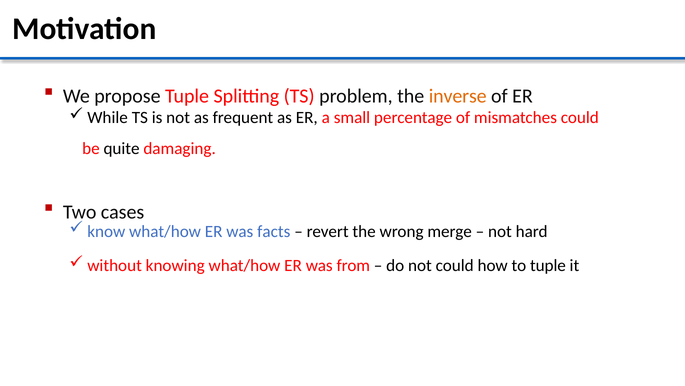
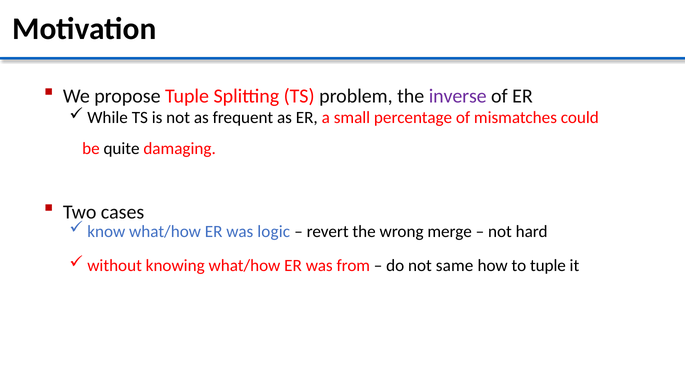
inverse colour: orange -> purple (458, 96)
facts: facts -> logic (274, 231)
not could: could -> same (455, 265)
